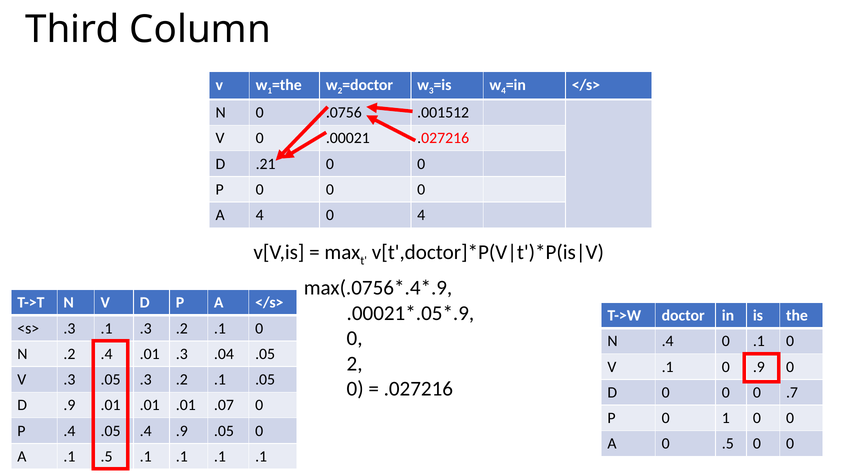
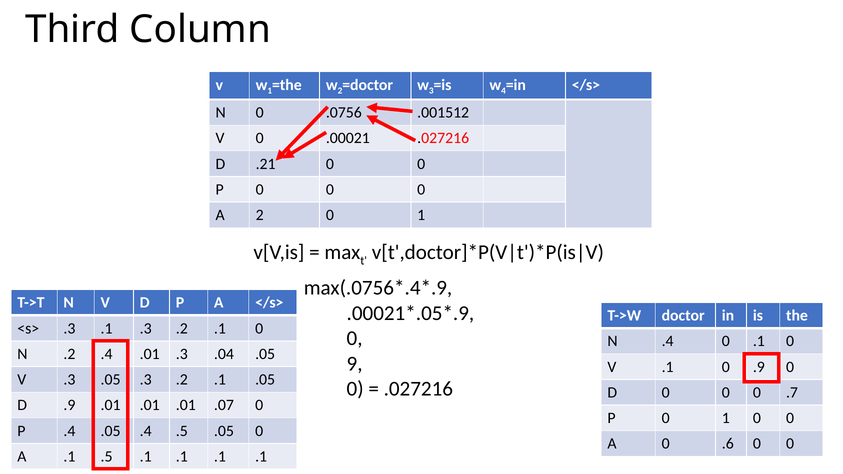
A 4: 4 -> 2 (260, 215)
4: 4 -> 1 (421, 215)
2: 2 -> 9 (355, 364)
.4 .9: .9 -> .5 (182, 431)
0 .5: .5 -> .6 (728, 444)
